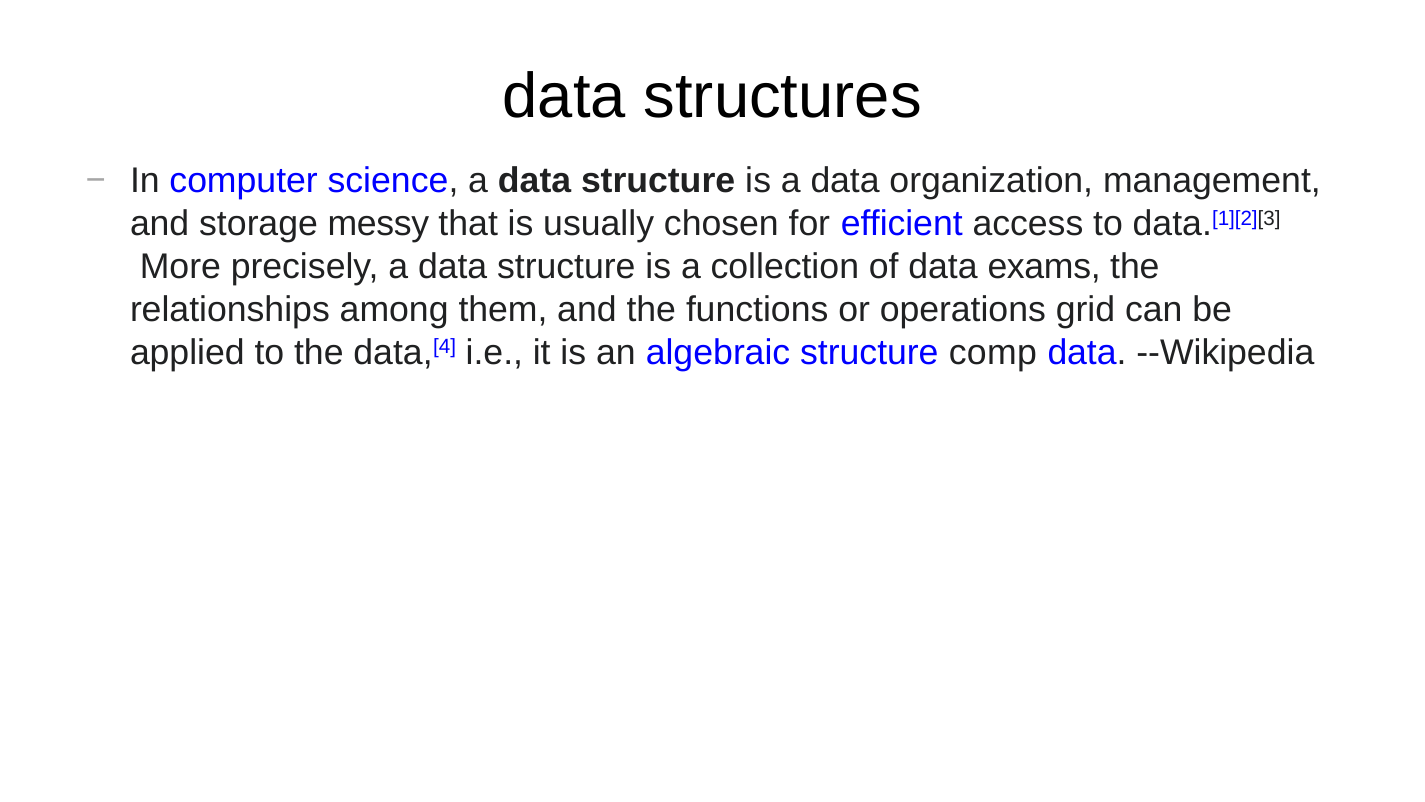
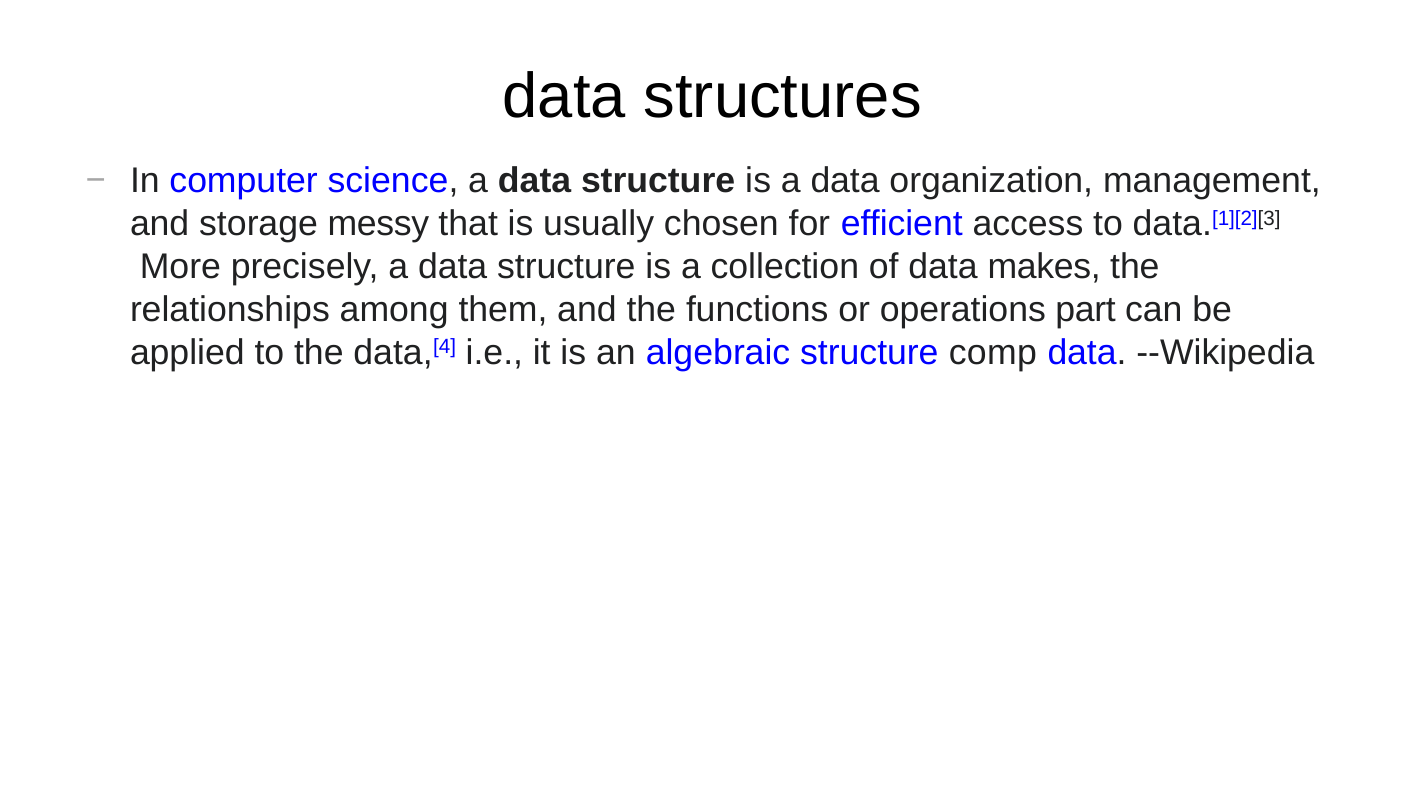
exams: exams -> makes (1044, 267)
grid: grid -> part (1086, 309)
